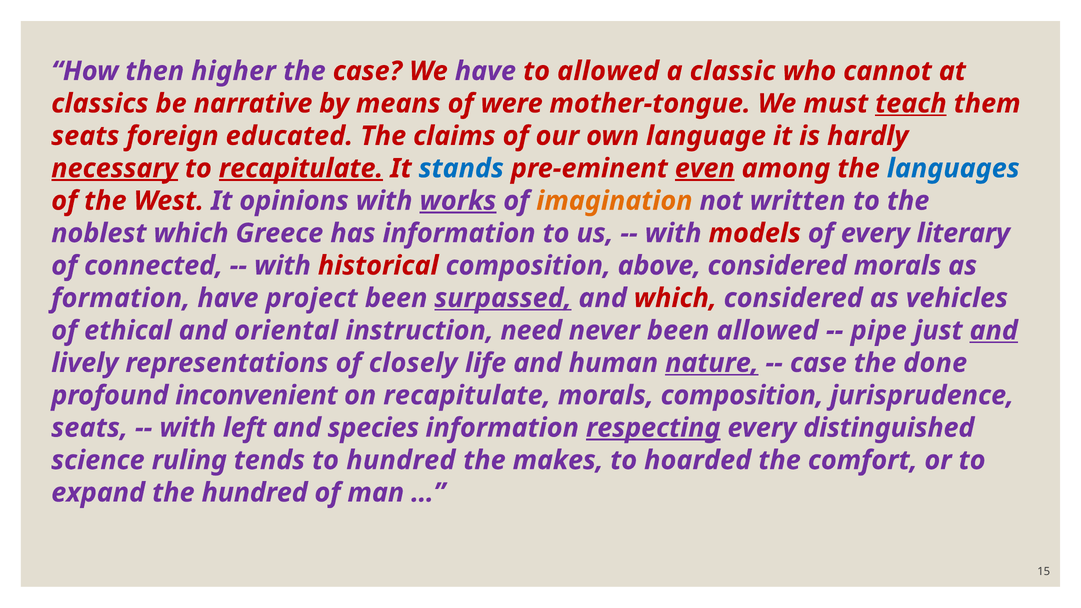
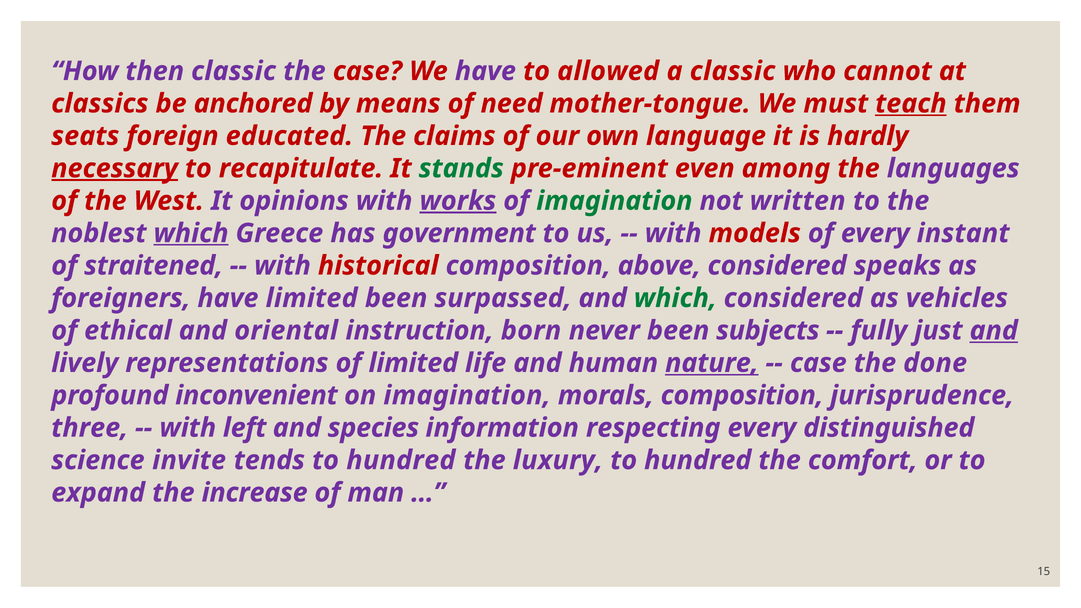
then higher: higher -> classic (234, 71)
narrative: narrative -> anchored (253, 104)
were: were -> need (512, 104)
recapitulate underline: present -> none (301, 168)
stands colour: blue -> green (461, 168)
even underline: present -> none (705, 168)
languages colour: blue -> purple (953, 168)
imagination colour: orange -> green (614, 201)
which underline: none -> present (191, 233)
has information: information -> government (459, 233)
literary: literary -> instant (963, 233)
connected: connected -> straitened (154, 266)
considered morals: morals -> speaks (898, 266)
formation: formation -> foreigners (121, 298)
have project: project -> limited (312, 298)
surpassed underline: present -> none (503, 298)
which colour: red -> green (675, 298)
need: need -> born (531, 331)
been allowed: allowed -> subjects (768, 331)
pipe: pipe -> fully (879, 331)
of closely: closely -> limited (413, 363)
on recapitulate: recapitulate -> imagination (467, 395)
seats: seats -> three (90, 428)
respecting underline: present -> none (653, 428)
ruling: ruling -> invite (189, 460)
makes: makes -> luxury (558, 460)
hoarded: hoarded -> hundred (698, 460)
the hundred: hundred -> increase (255, 493)
